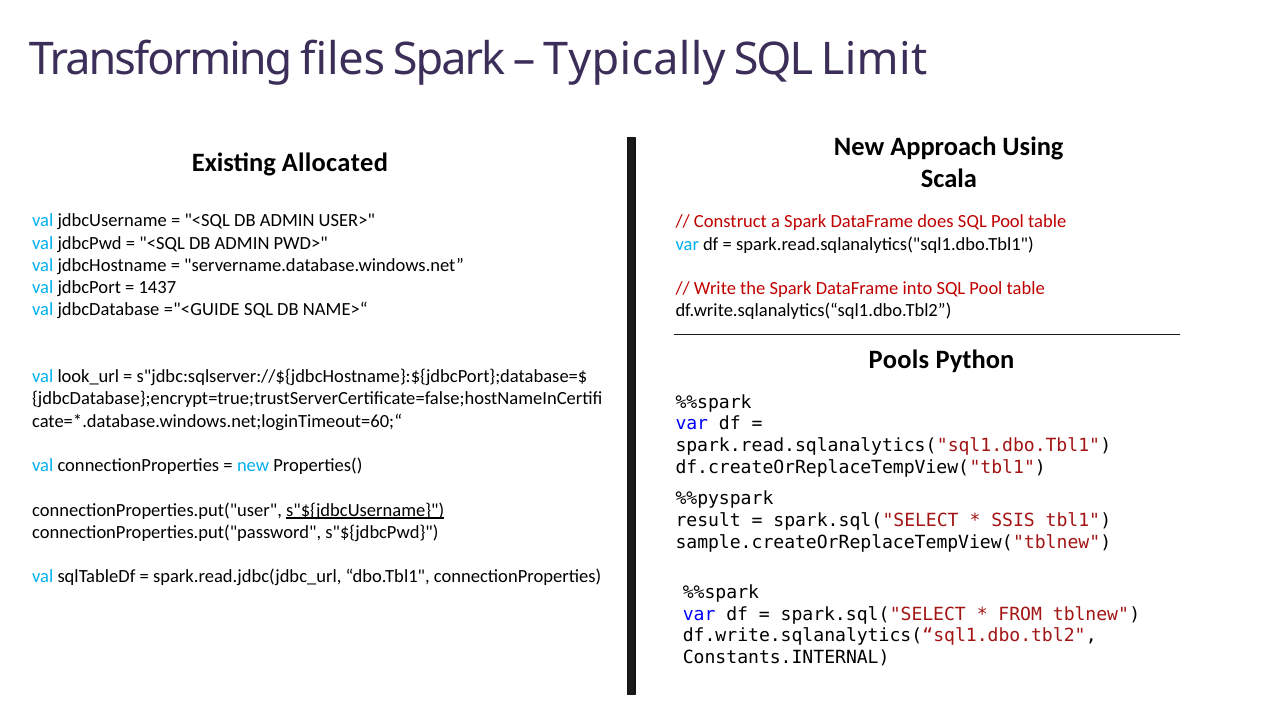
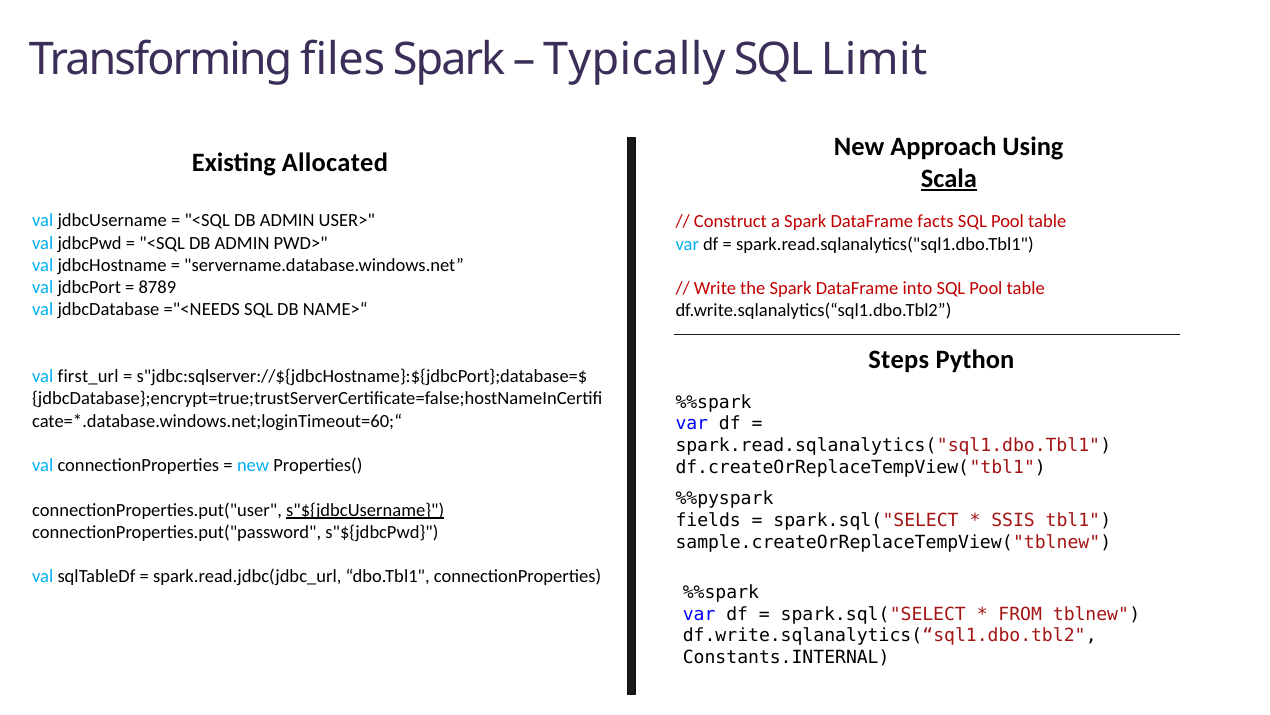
Scala underline: none -> present (949, 178)
does: does -> facts (935, 222)
1437: 1437 -> 8789 (157, 287)
="<GUIDE: ="<GUIDE -> ="<NEEDS (202, 309)
Pools: Pools -> Steps (899, 359)
look_url: look_url -> first_url (88, 376)
result: result -> fields (708, 520)
